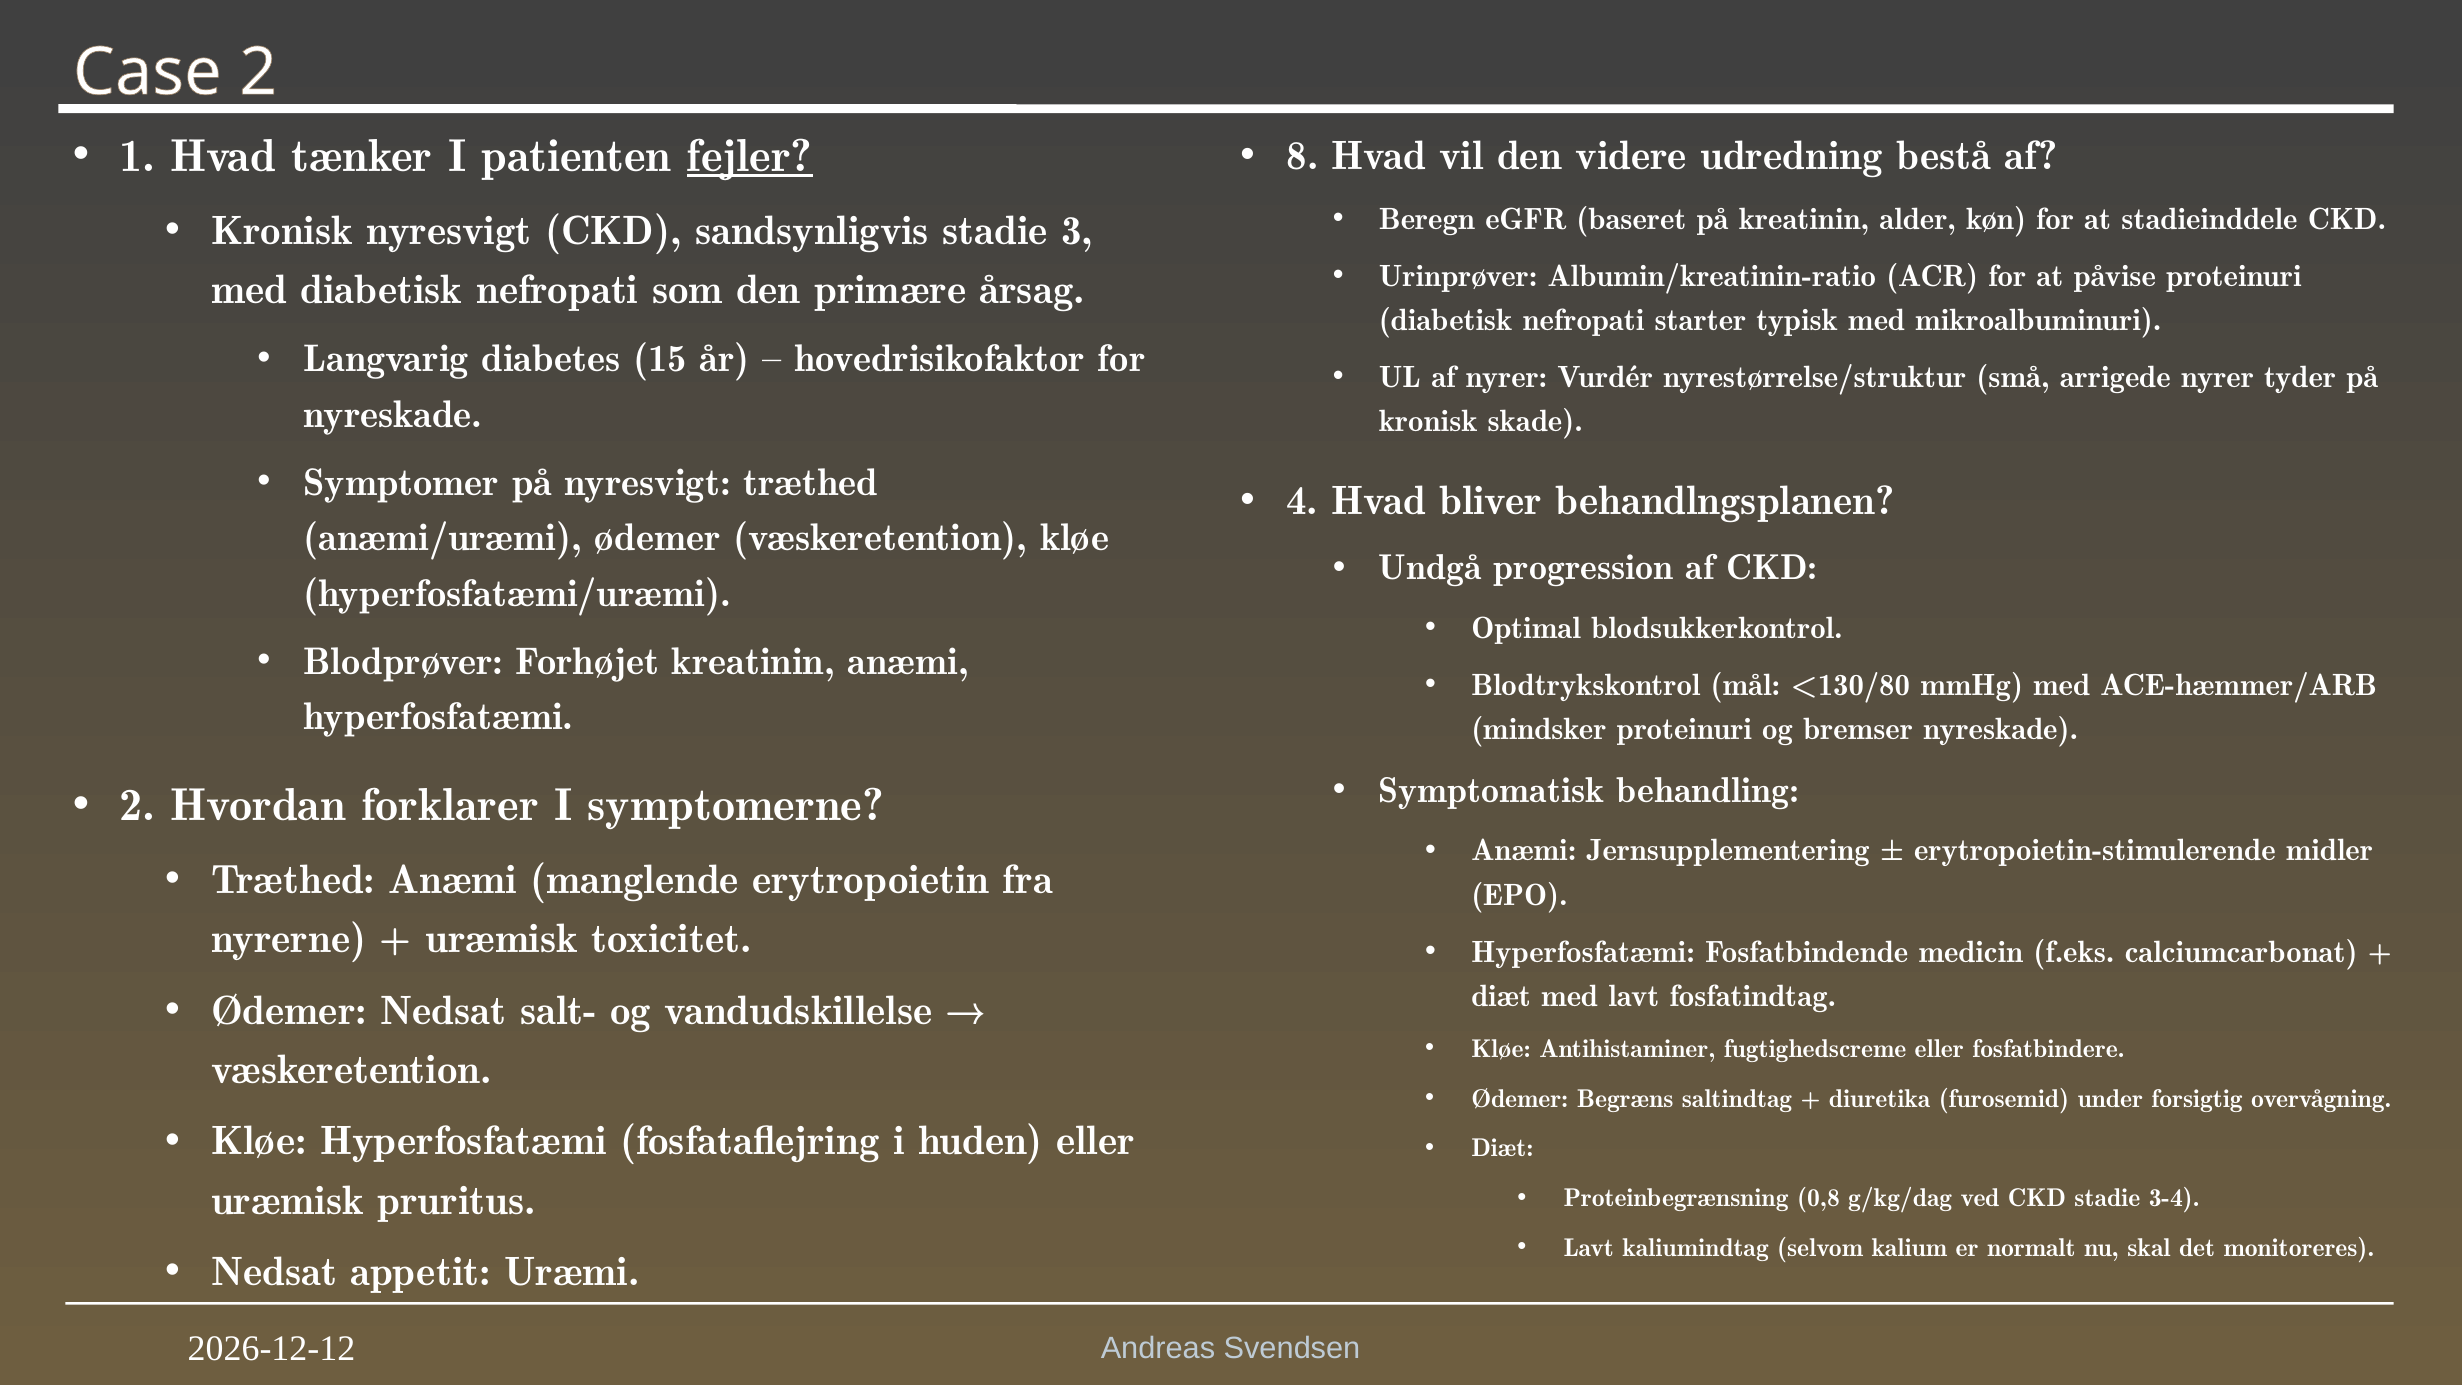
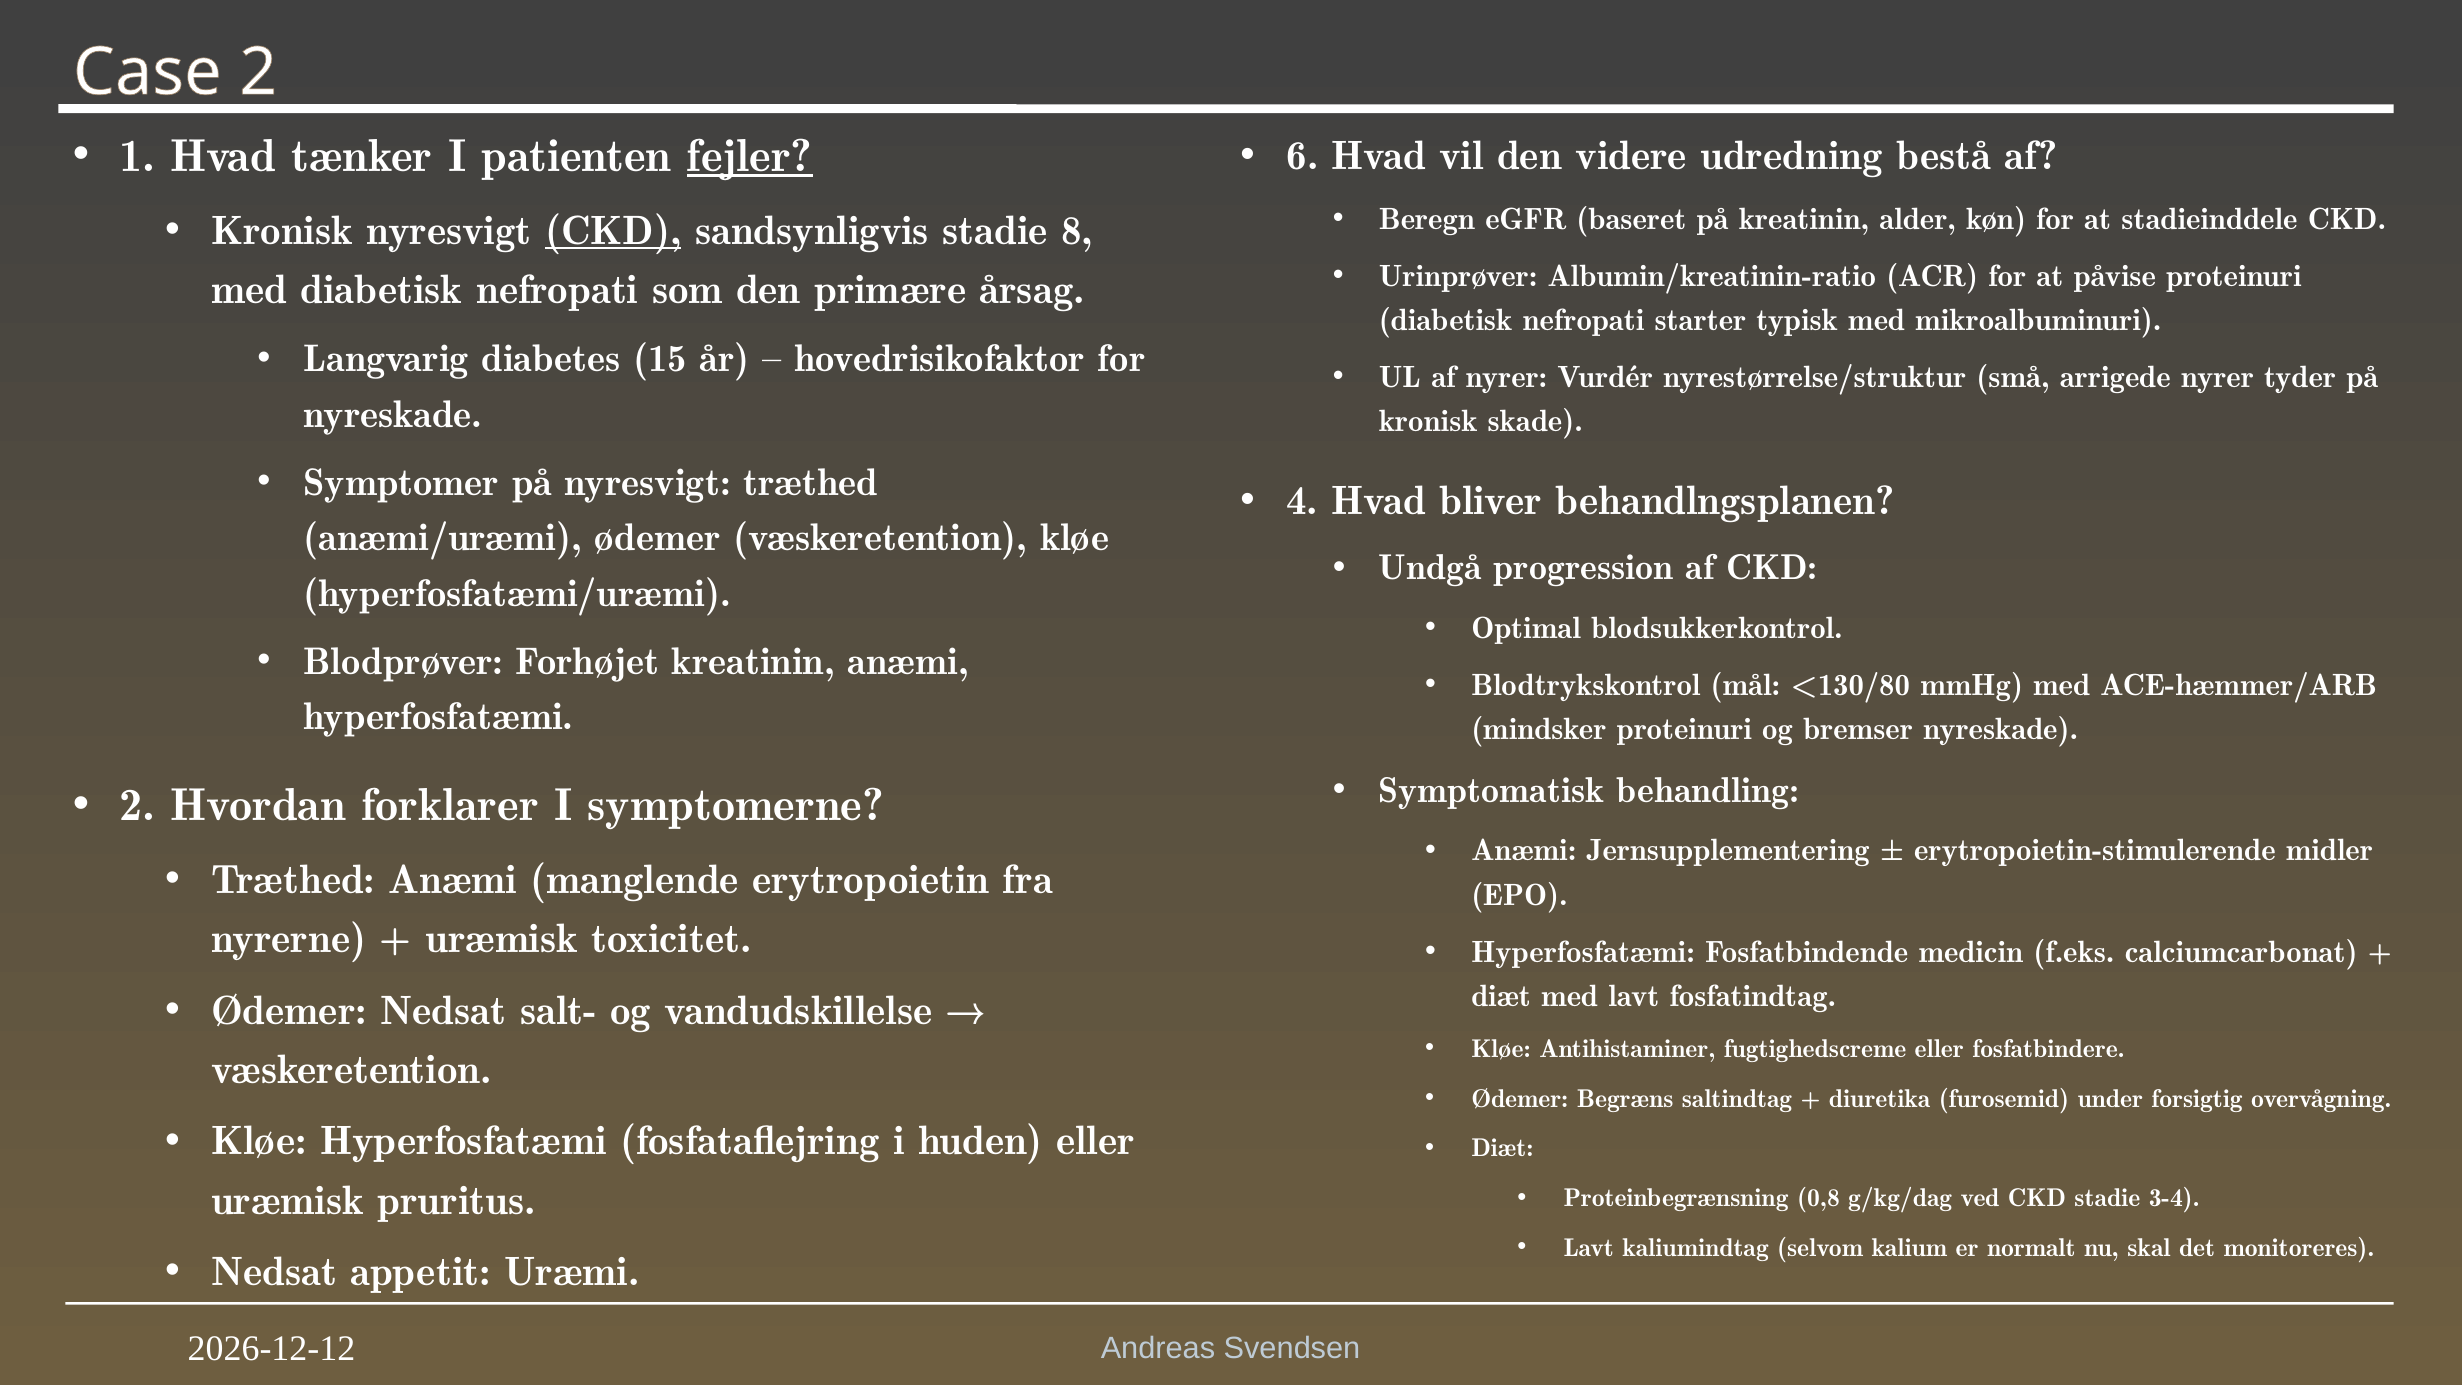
8: 8 -> 6 (1303, 156)
CKD underline: none -> present (613, 231)
3: 3 -> 8 (1077, 231)
